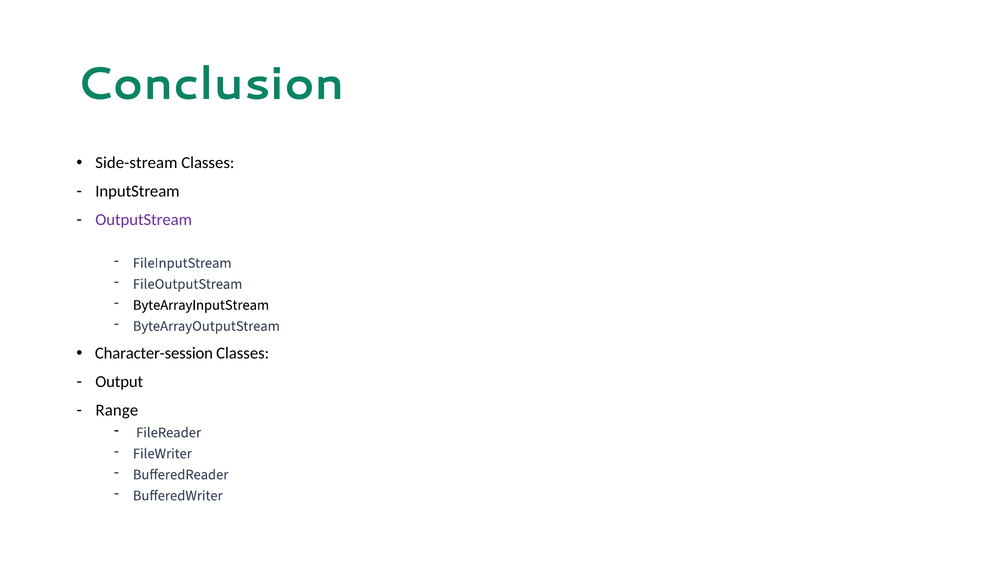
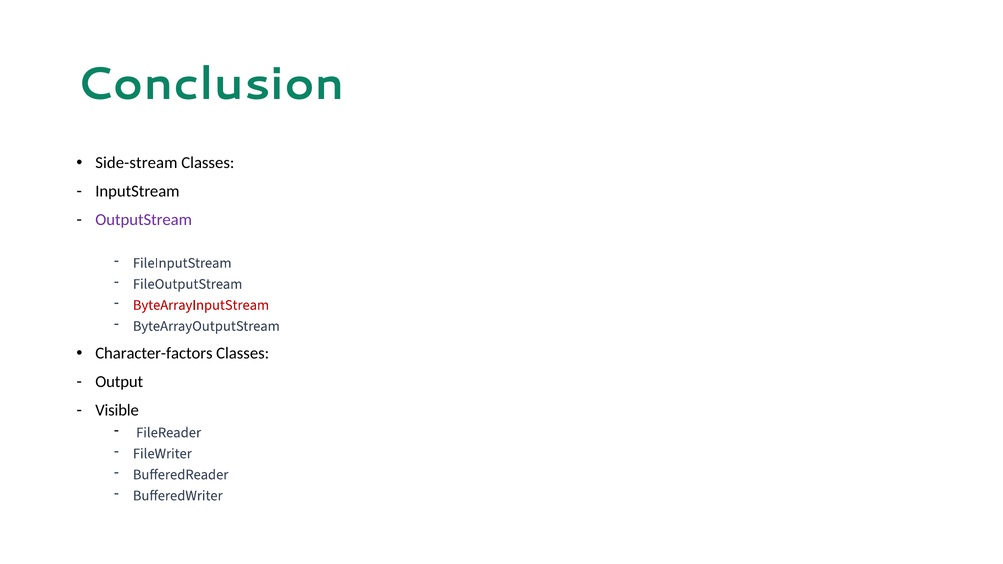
ByteArrayInputStream colour: black -> red (201, 305)
Character-session: Character-session -> Character-factors (154, 353)
Range: Range -> Visible (117, 410)
